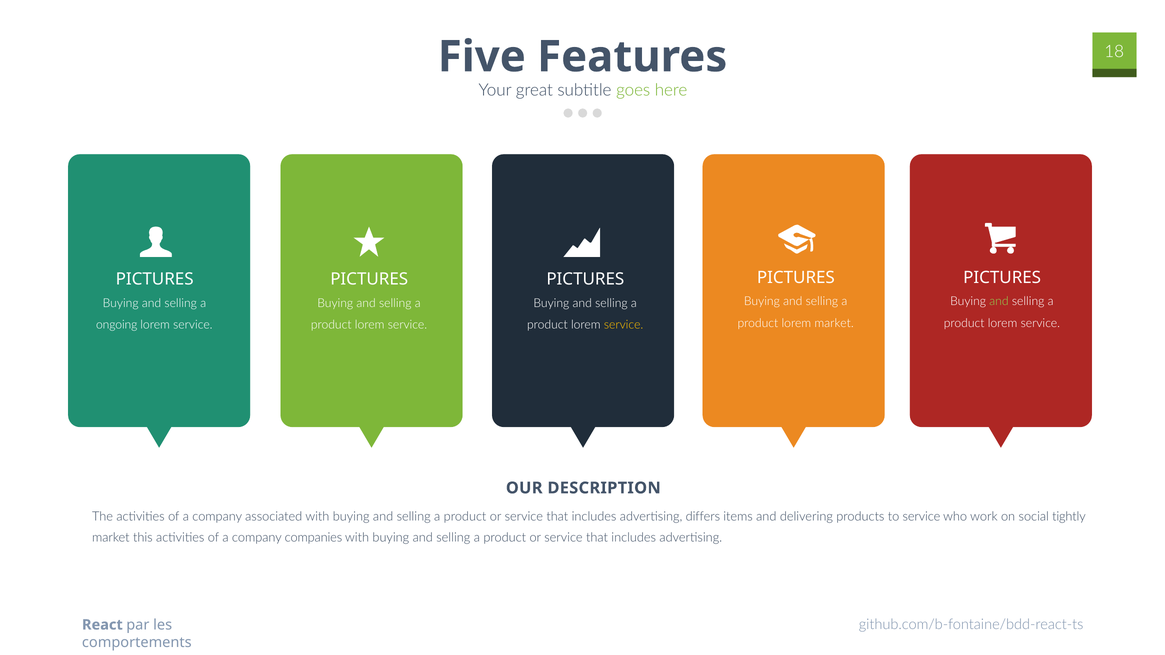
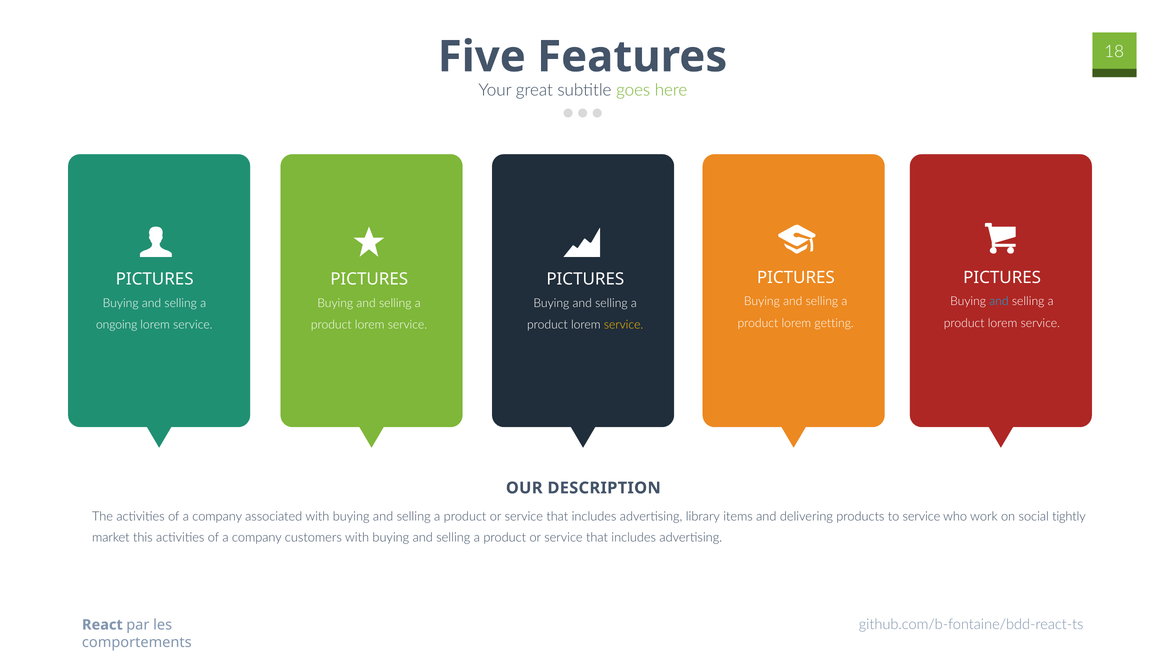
and colour: light green -> light blue (999, 302)
lorem market: market -> getting (834, 324)
differs: differs -> library (703, 517)
companies: companies -> customers (313, 538)
